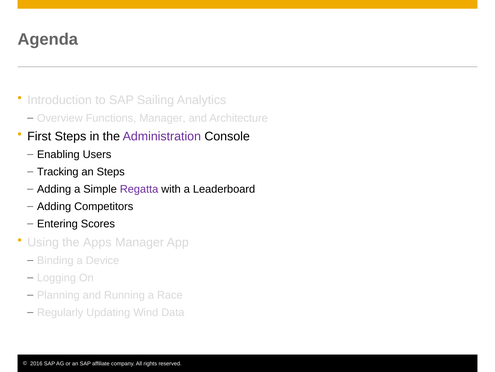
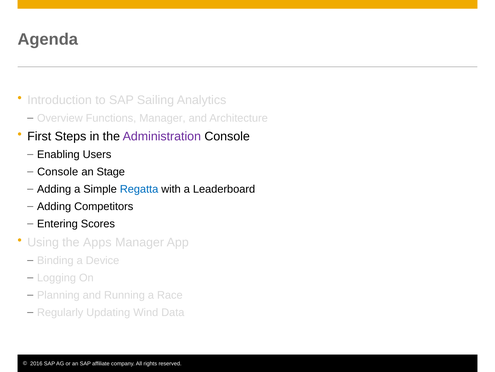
Tracking: Tracking -> Console (58, 172)
an Steps: Steps -> Stage (111, 172)
Regatta colour: purple -> blue (139, 189)
